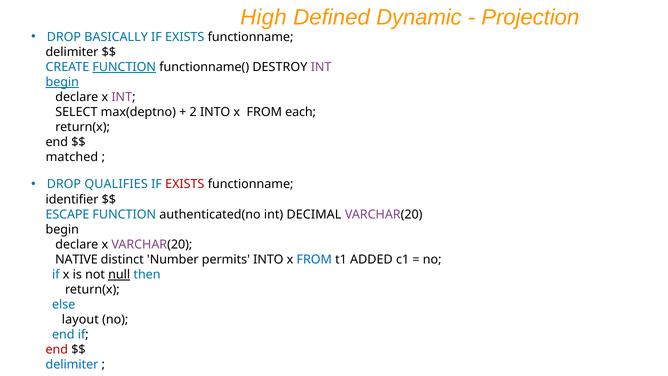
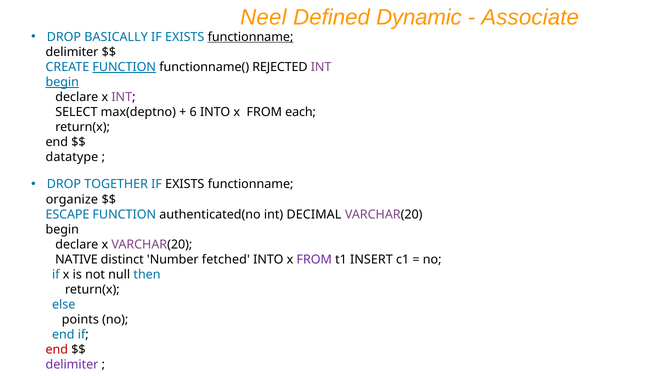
High: High -> Neel (263, 17)
Projection: Projection -> Associate (530, 17)
functionname underline: none -> present (251, 37)
DESTROY: DESTROY -> REJECTED (280, 67)
2: 2 -> 6 (193, 112)
matched: matched -> datatype (72, 157)
QUALIFIES: QUALIFIES -> TOGETHER (116, 184)
EXISTS colour: red -> black (185, 184)
identifier: identifier -> organize (72, 199)
permits: permits -> fetched (226, 259)
FROM colour: blue -> purple (314, 259)
ADDED: ADDED -> INSERT (371, 259)
null underline: present -> none (119, 274)
layout: layout -> points (80, 320)
delimiter colour: blue -> purple (72, 365)
